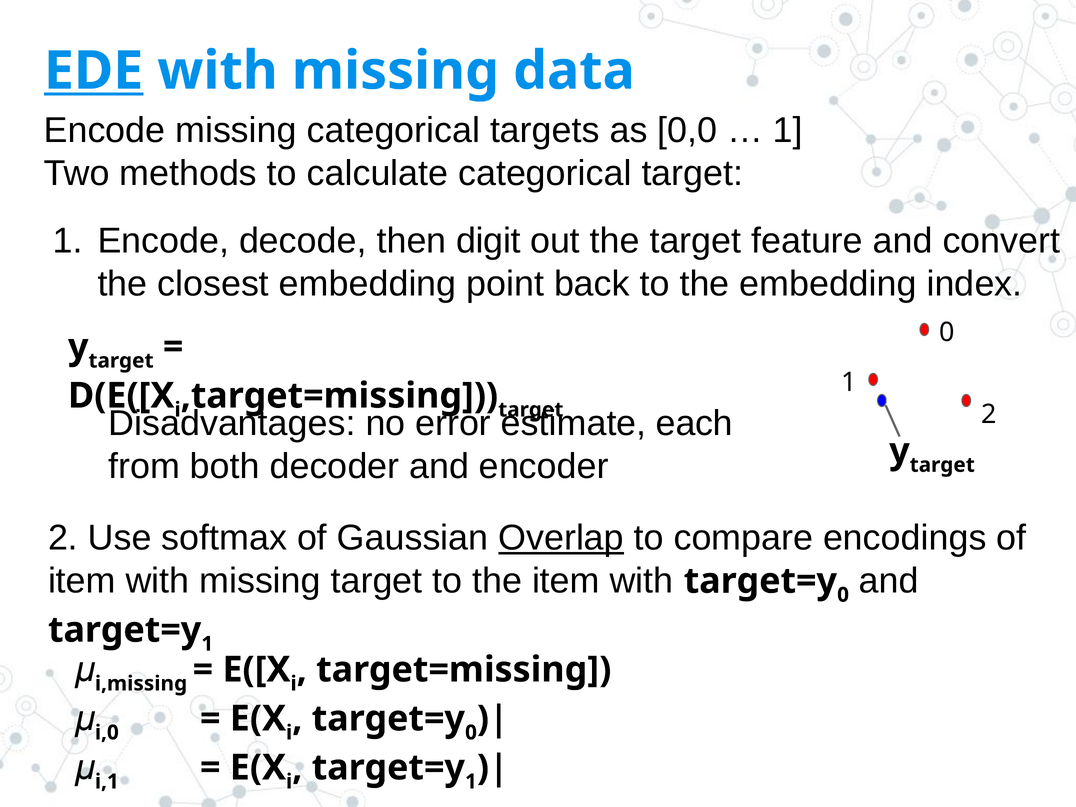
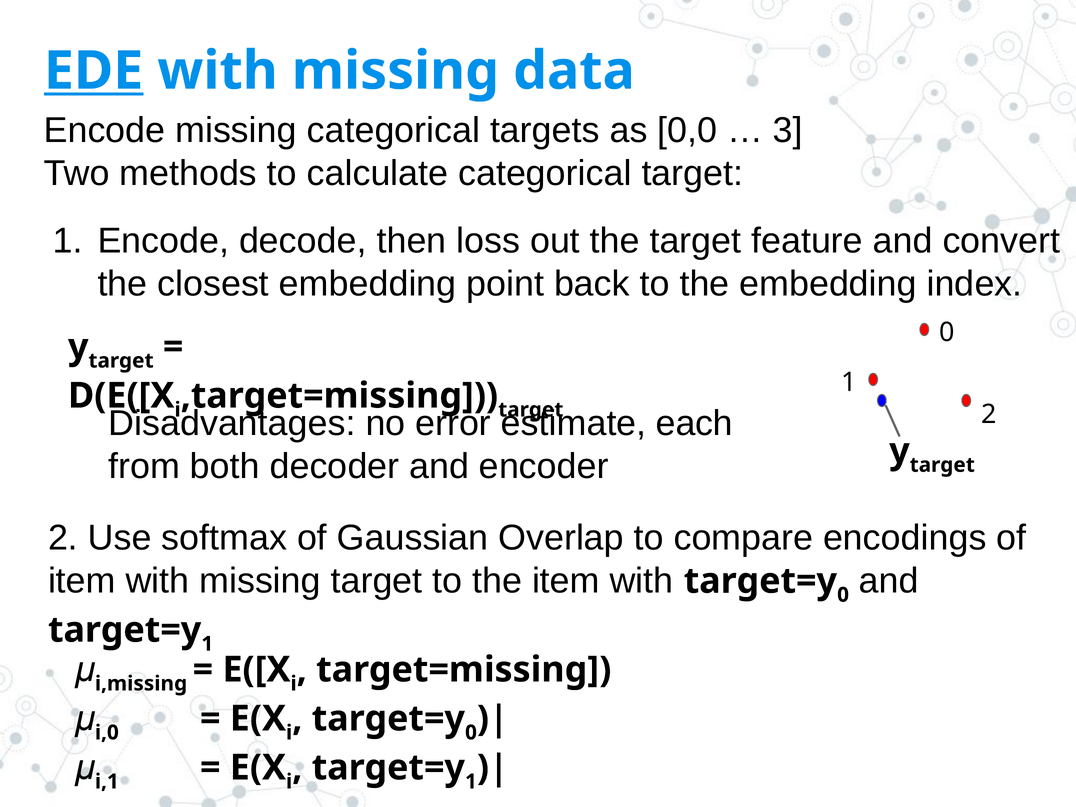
1: 1 -> 3 (788, 131)
digit: digit -> loss (488, 241)
Overlap underline: present -> none (561, 538)
